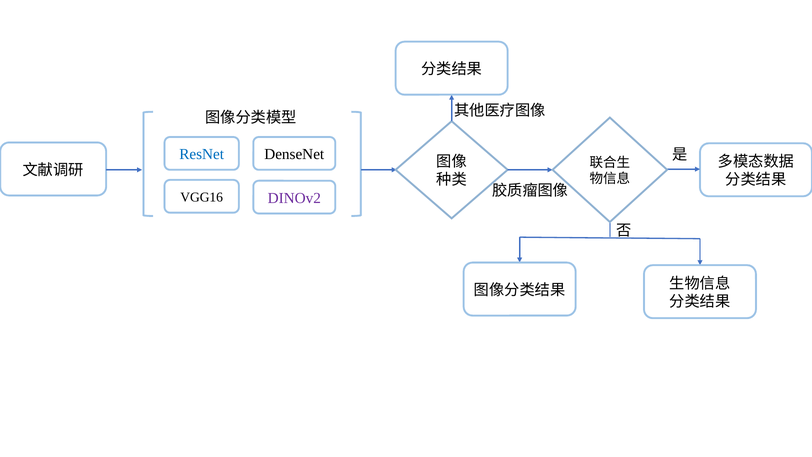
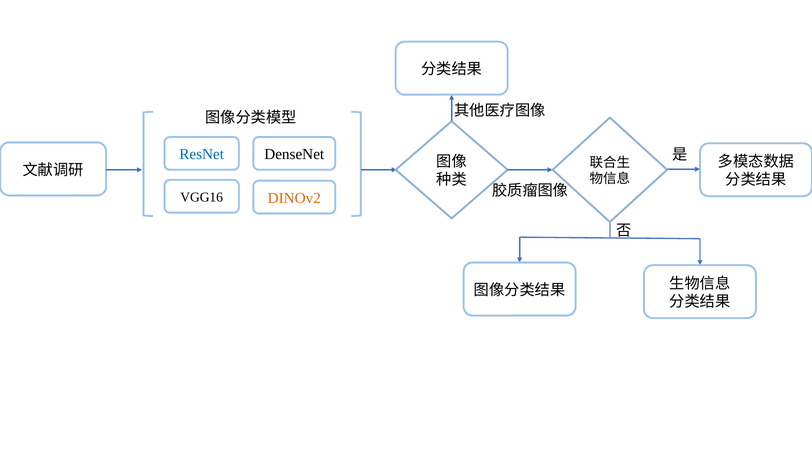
DINOv2 colour: purple -> orange (294, 198)
